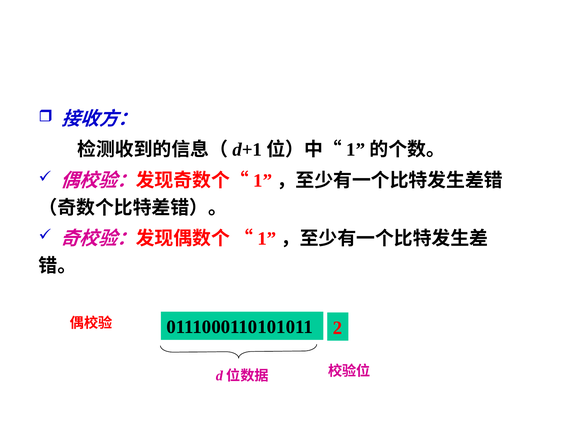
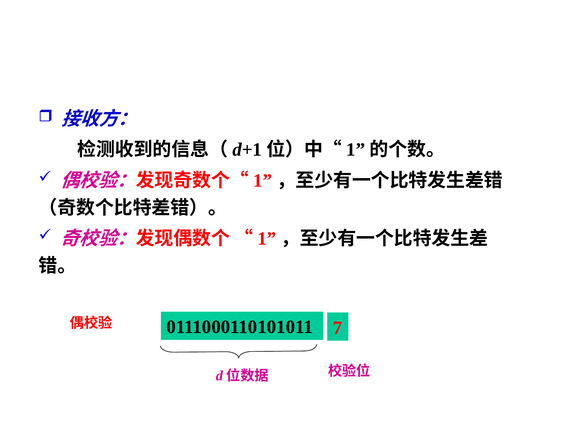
2: 2 -> 7 (338, 328)
